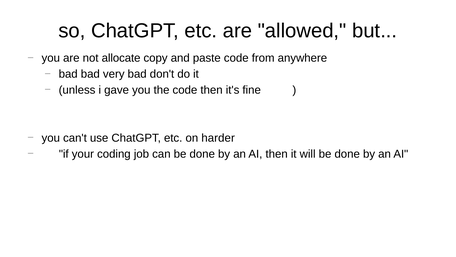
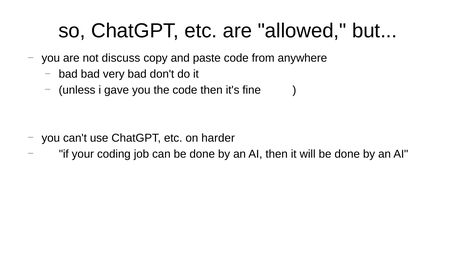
allocate: allocate -> discuss (121, 58)
